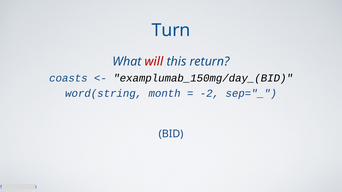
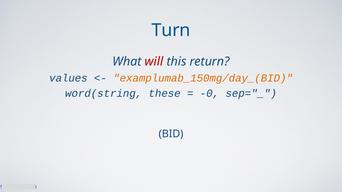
coasts: coasts -> values (68, 78)
examplumab_150mg/day_(BID colour: black -> orange (203, 78)
month: month -> these (165, 94)
-2: -2 -> -0 (209, 94)
